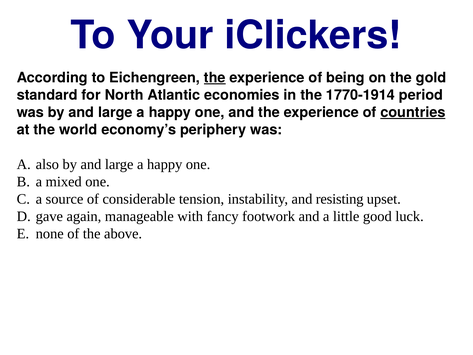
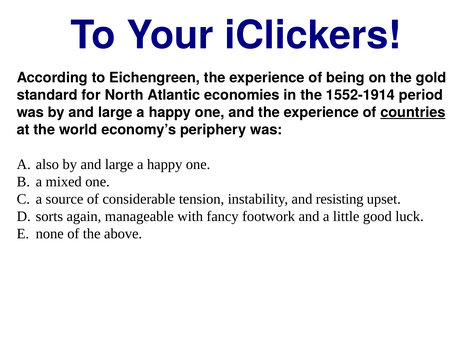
the underline: present -> none (215, 78)
1770-1914: 1770-1914 -> 1552-1914 (360, 95)
gave: gave -> sorts (49, 216)
